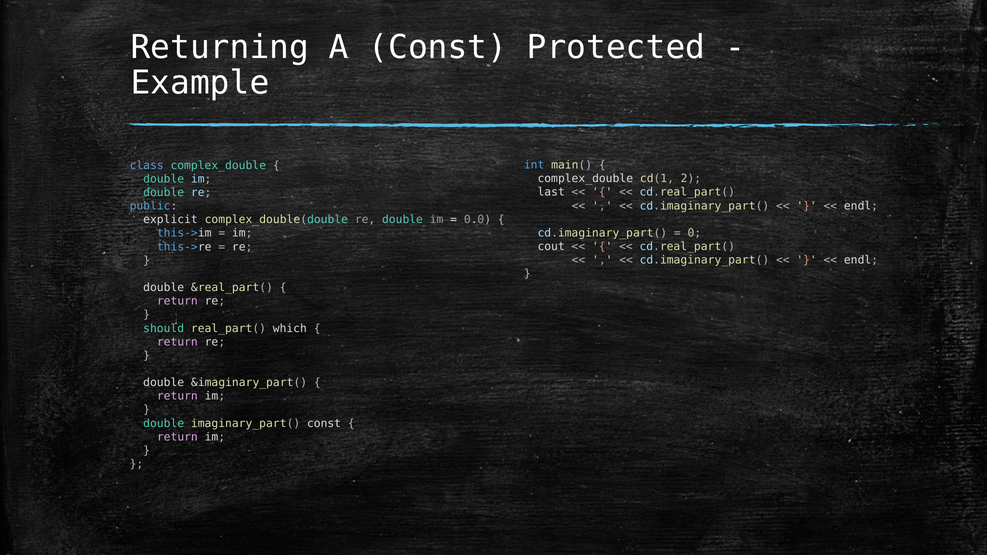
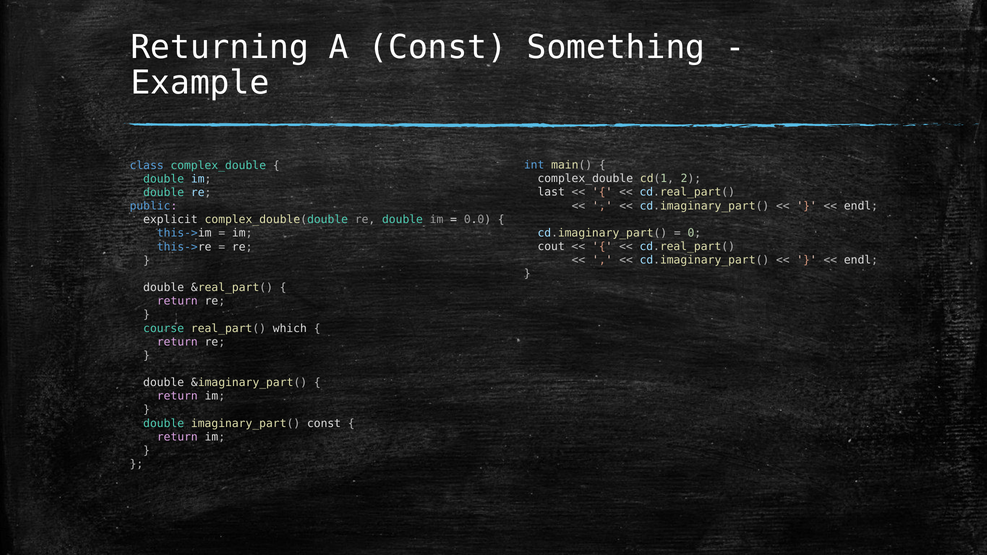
Protected: Protected -> Something (616, 48)
should: should -> course (164, 328)
